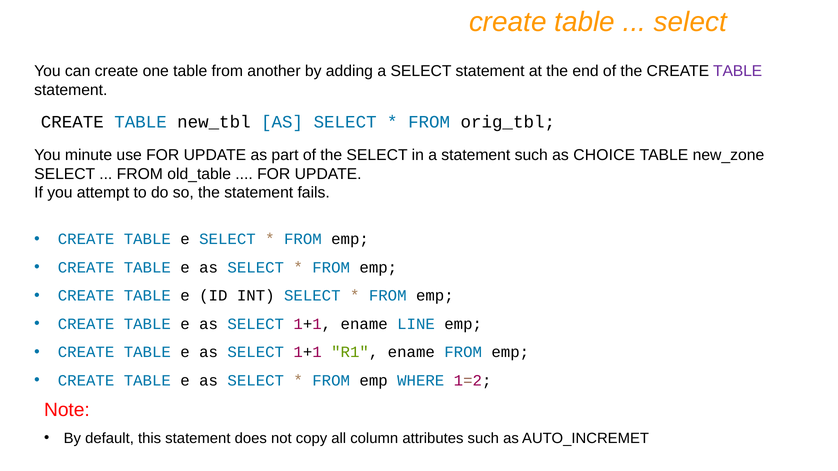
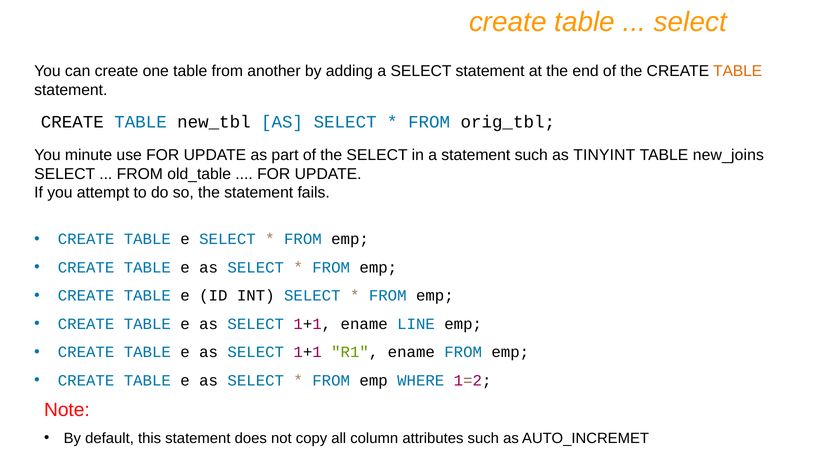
TABLE colour: purple -> orange (738, 71)
CHOICE: CHOICE -> TINYINT (604, 155)
new_zone: new_zone -> new_joins (728, 155)
